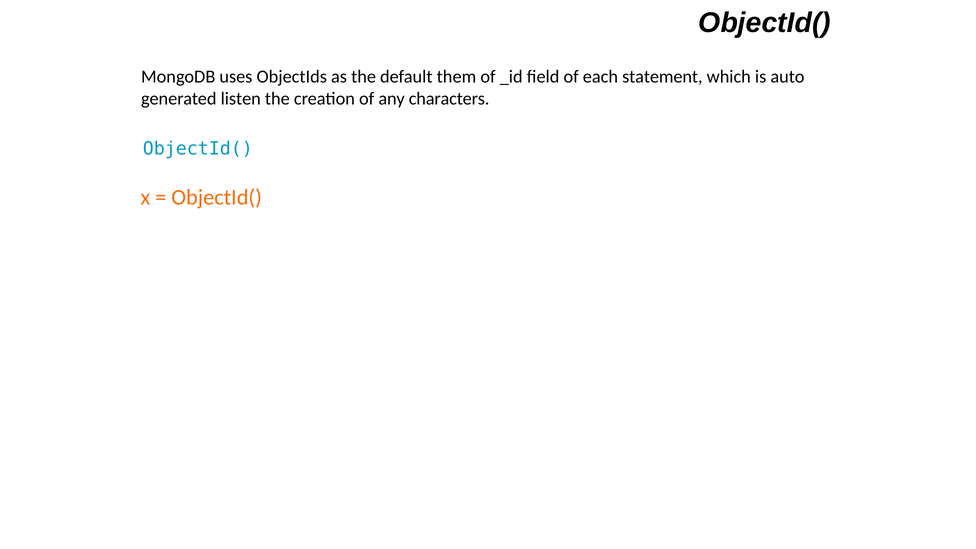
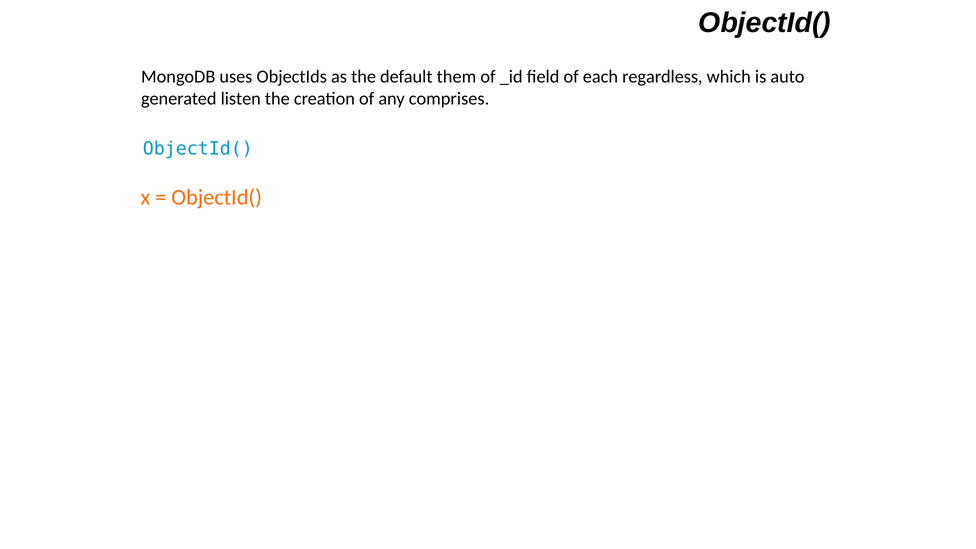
statement: statement -> regardless (662, 77)
characters: characters -> comprises (449, 99)
